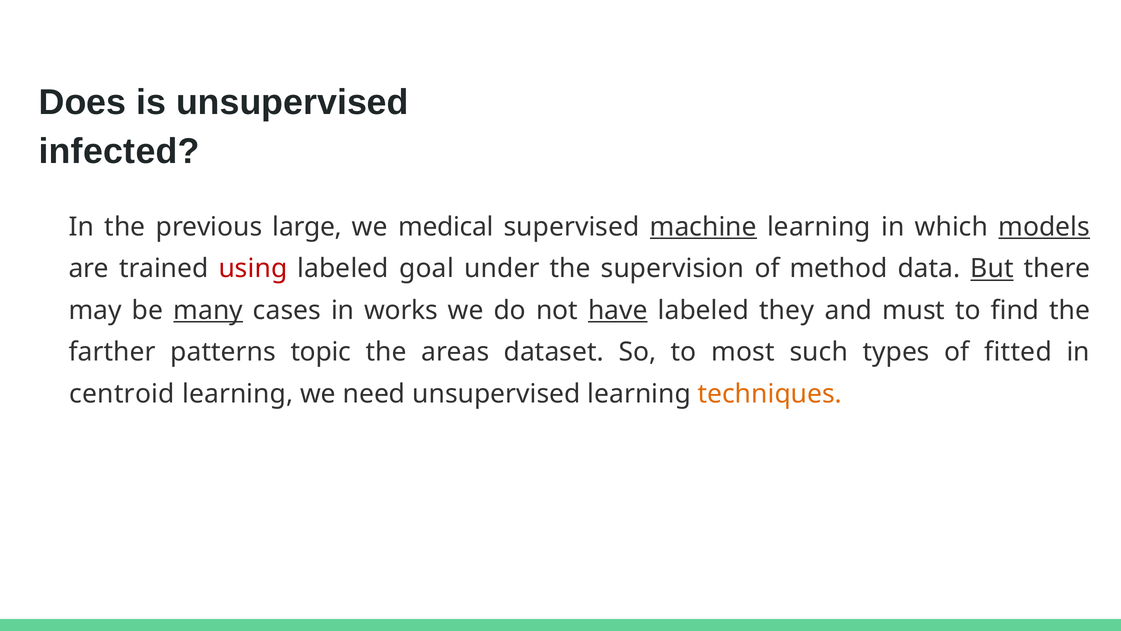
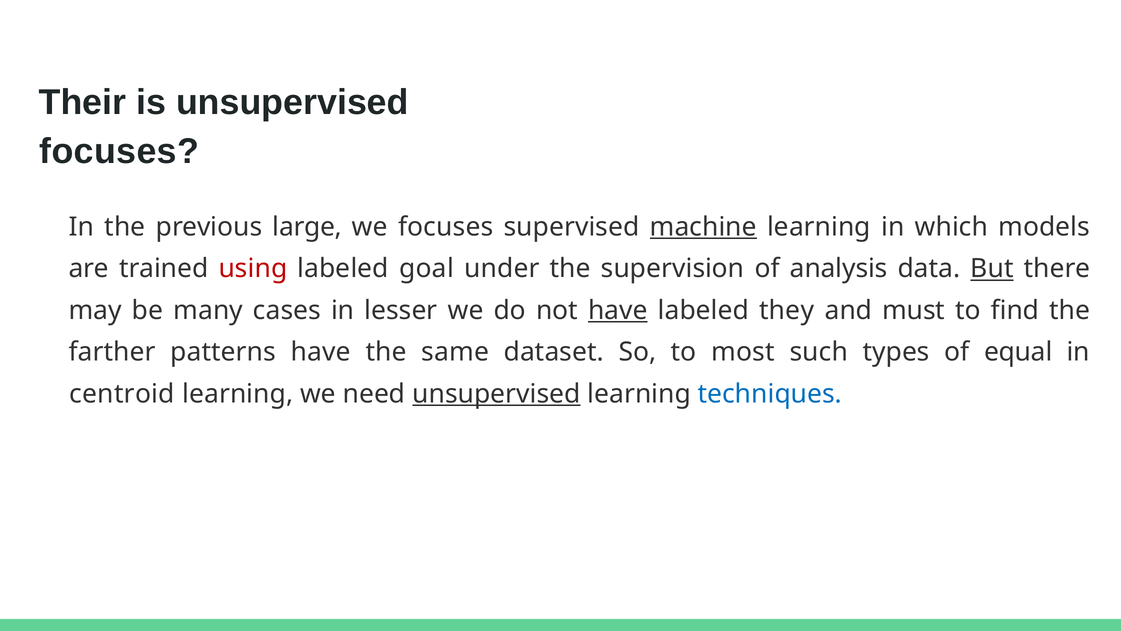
Does: Does -> Their (83, 102)
infected: infected -> focuses (119, 151)
we medical: medical -> focuses (446, 227)
models underline: present -> none (1044, 227)
method: method -> analysis (839, 269)
many underline: present -> none (208, 310)
works: works -> lesser (401, 310)
patterns topic: topic -> have (321, 352)
areas: areas -> same (455, 352)
fitted: fitted -> equal (1018, 352)
unsupervised underline: none -> present (496, 394)
techniques colour: orange -> blue (770, 394)
